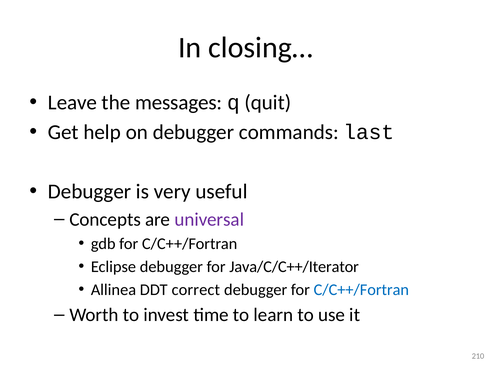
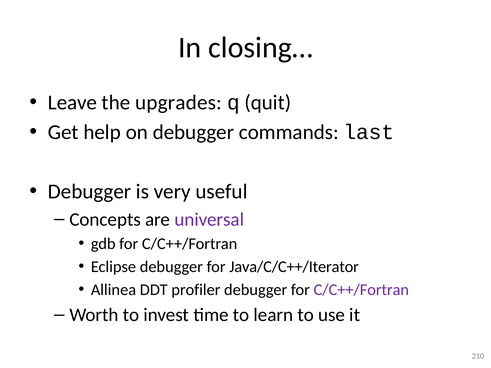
messages: messages -> upgrades (179, 103)
correct: correct -> profiler (196, 290)
C/C++/Fortran colour: blue -> purple (361, 290)
